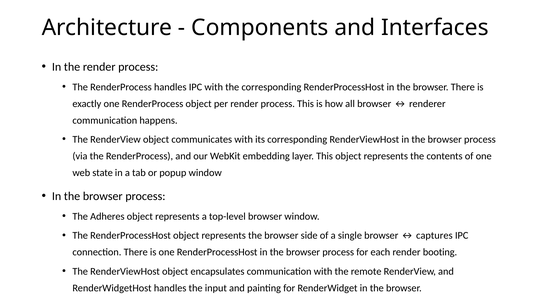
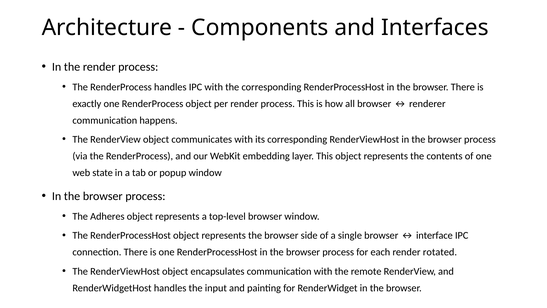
captures: captures -> interface (434, 235)
booting: booting -> rotated (440, 252)
